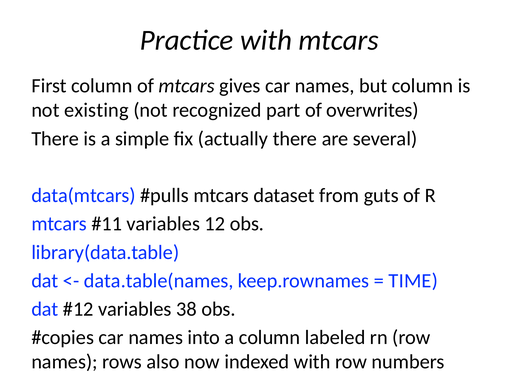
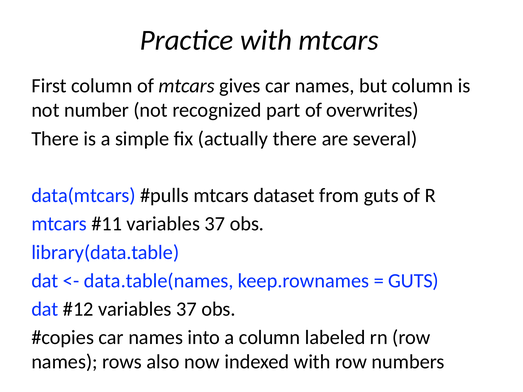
existing: existing -> number (97, 110)
12: 12 -> 37 (215, 224)
TIME: TIME -> GUTS (414, 281)
38: 38 -> 37 (186, 309)
